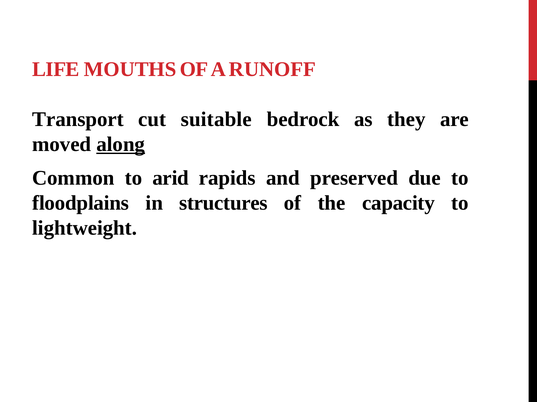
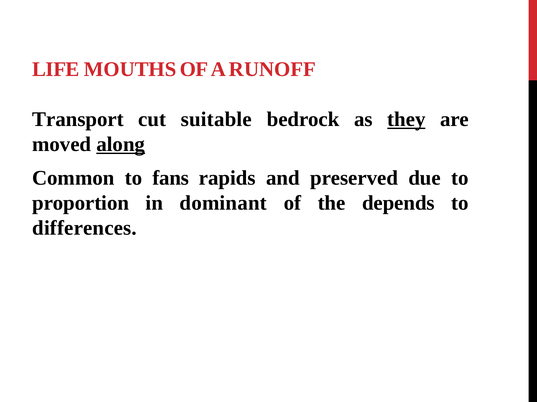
they underline: none -> present (406, 120)
arid: arid -> fans (171, 178)
floodplains: floodplains -> proportion (81, 203)
structures: structures -> dominant (223, 203)
capacity: capacity -> depends (398, 203)
lightweight: lightweight -> differences (84, 228)
